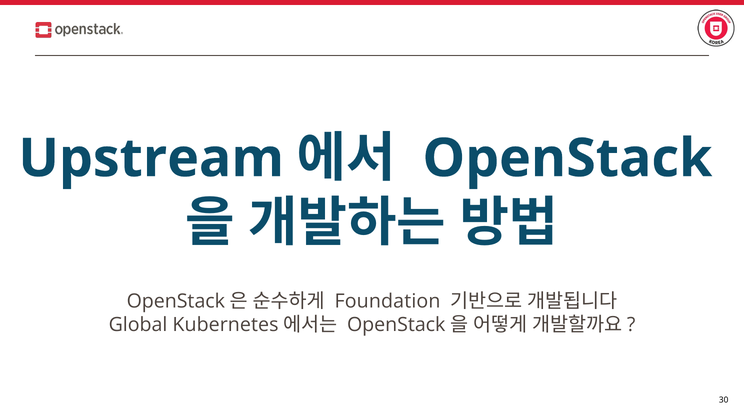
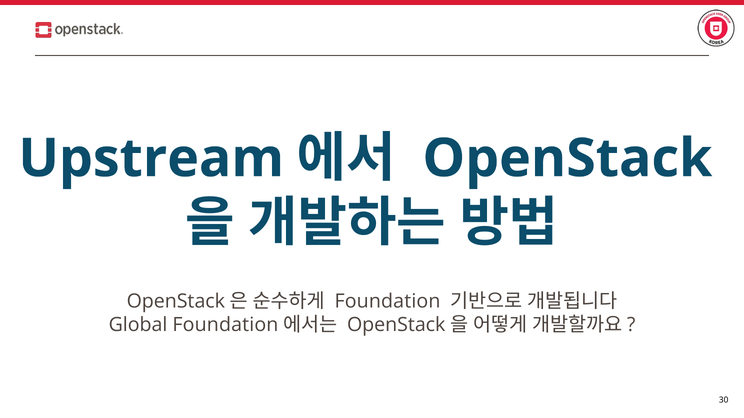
Global Kubernetes: Kubernetes -> Foundation (225, 325)
